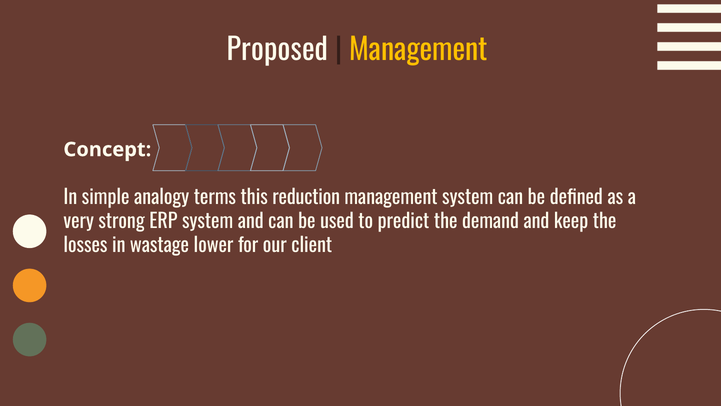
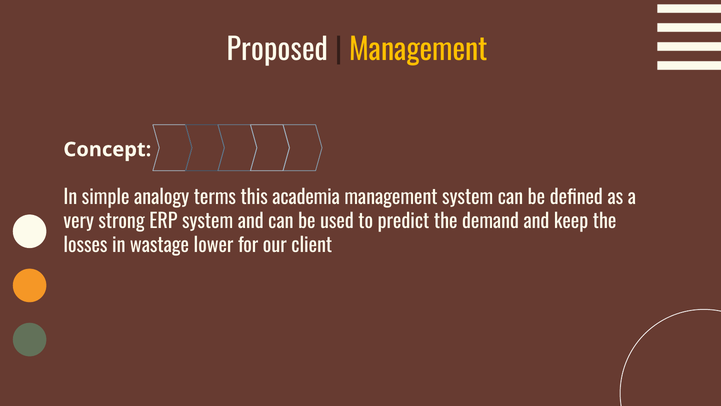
reduction: reduction -> academia (306, 198)
